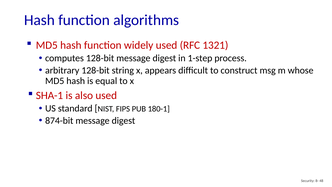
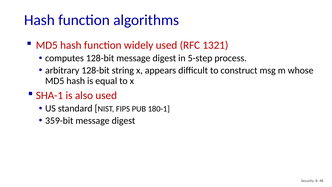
1-step: 1-step -> 5-step (200, 58)
874-bit: 874-bit -> 359-bit (59, 120)
